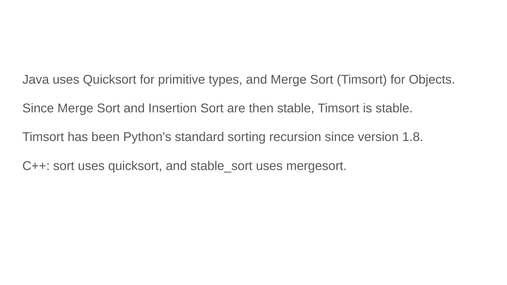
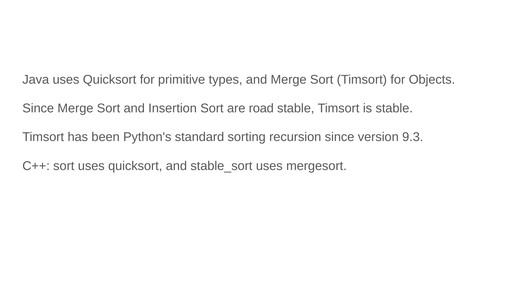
then: then -> road (261, 108)
1.8: 1.8 -> 9.3 (413, 137)
